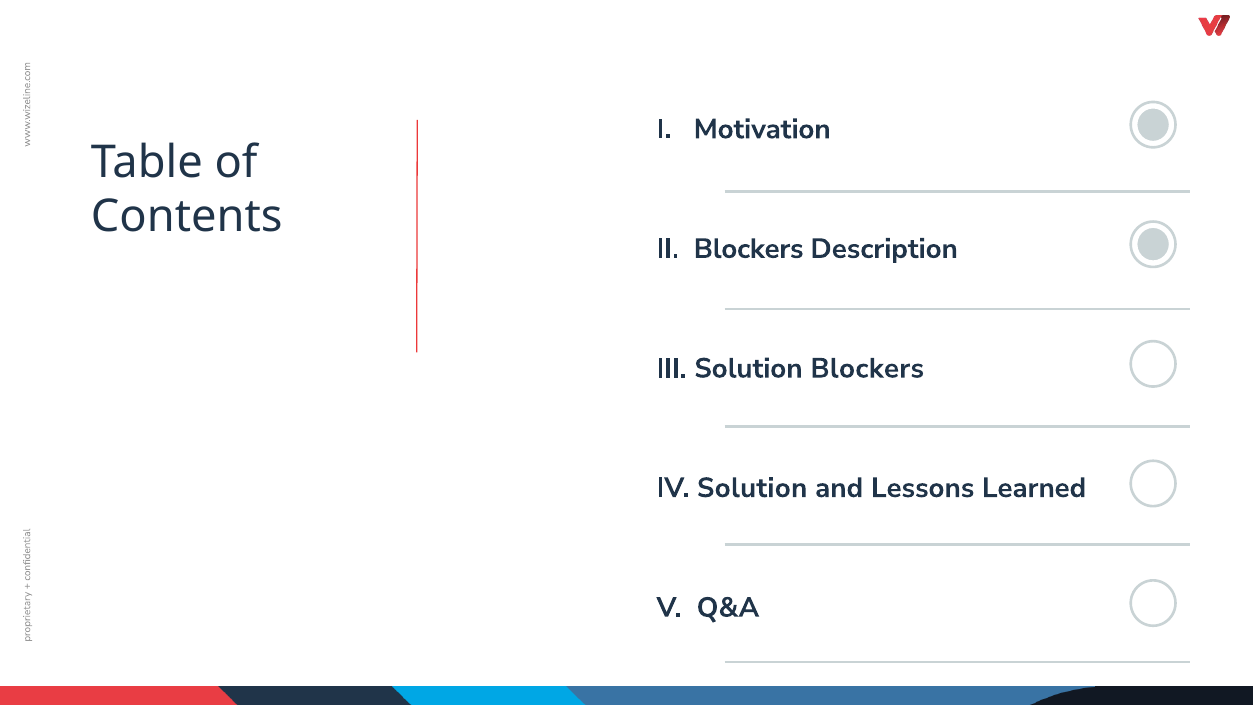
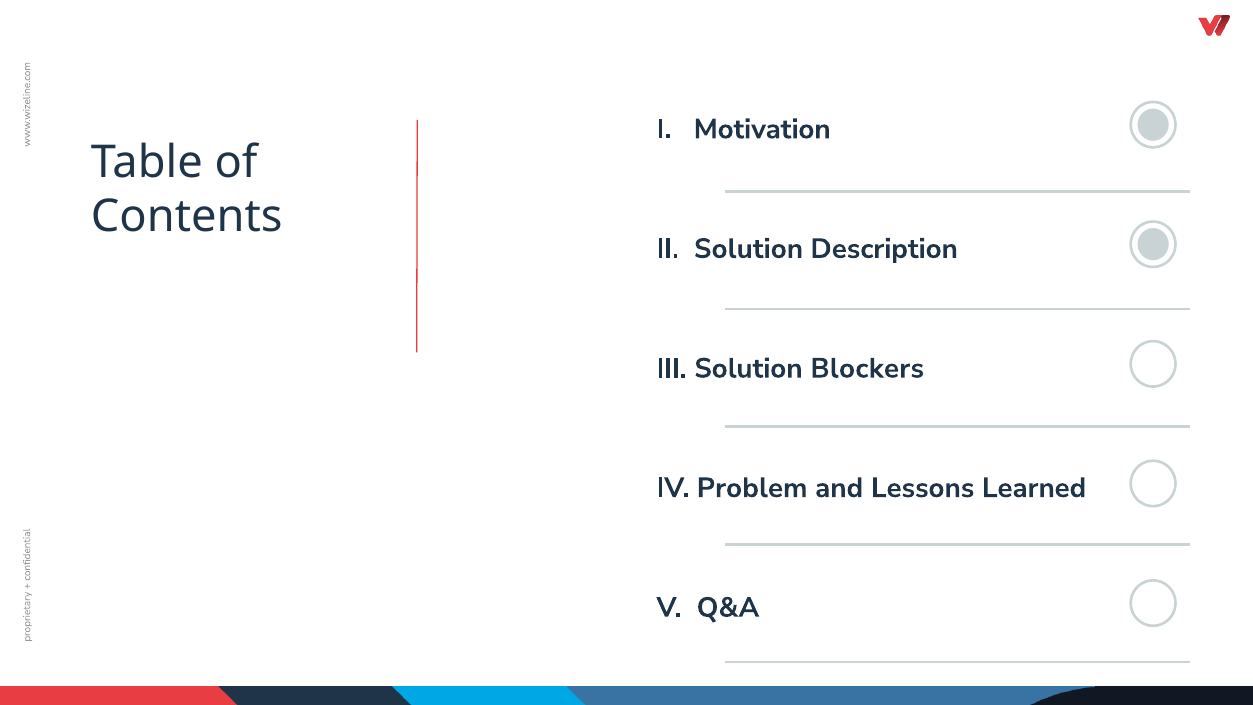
II Blockers: Blockers -> Solution (749, 249)
IV Solution: Solution -> Problem (752, 488)
